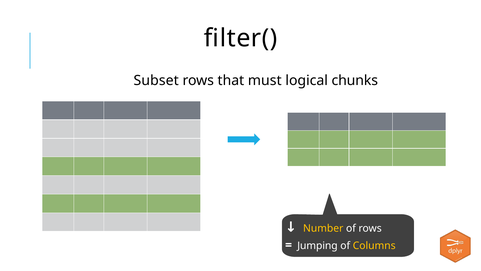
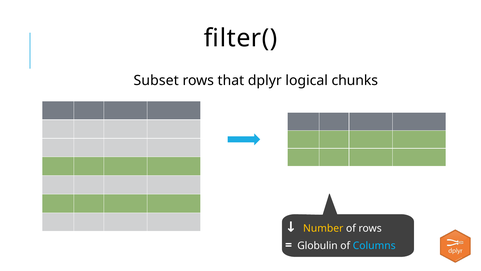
must: must -> dplyr (265, 80)
Jumping: Jumping -> Globulin (317, 245)
Columns colour: yellow -> light blue (374, 245)
